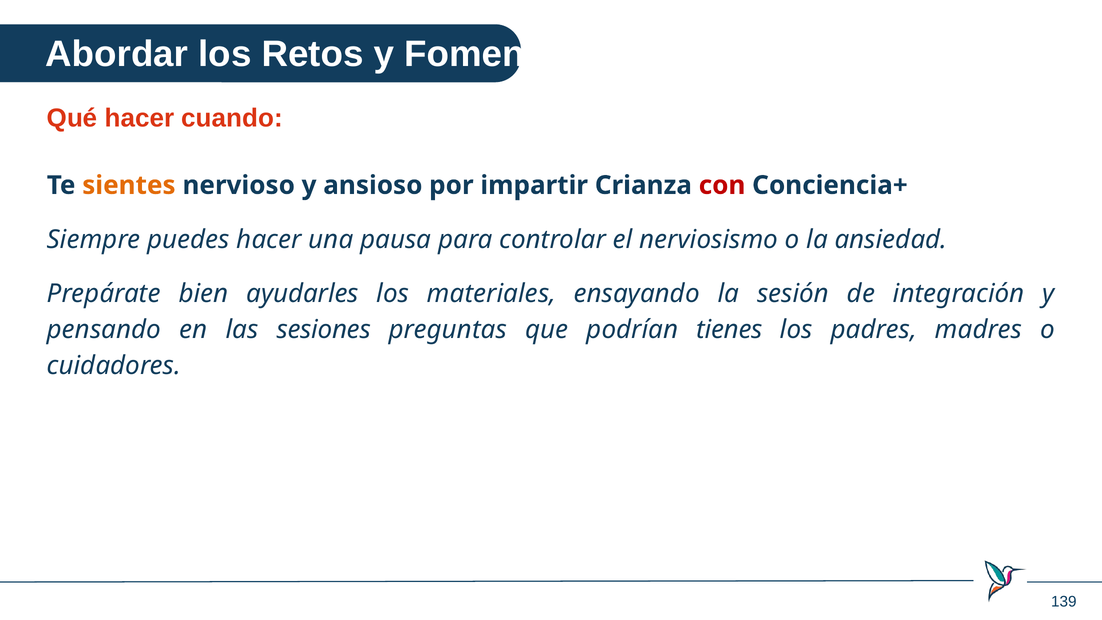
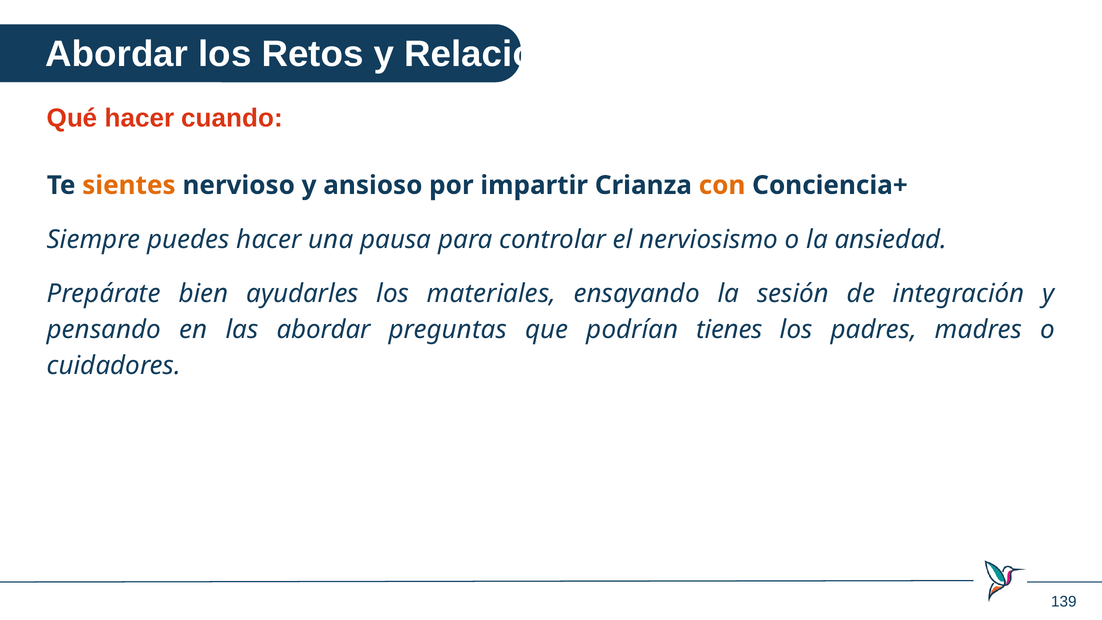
Fomenta: Fomenta -> Relación (481, 54)
con colour: red -> orange (722, 185)
las sesiones: sesiones -> abordar (324, 330)
